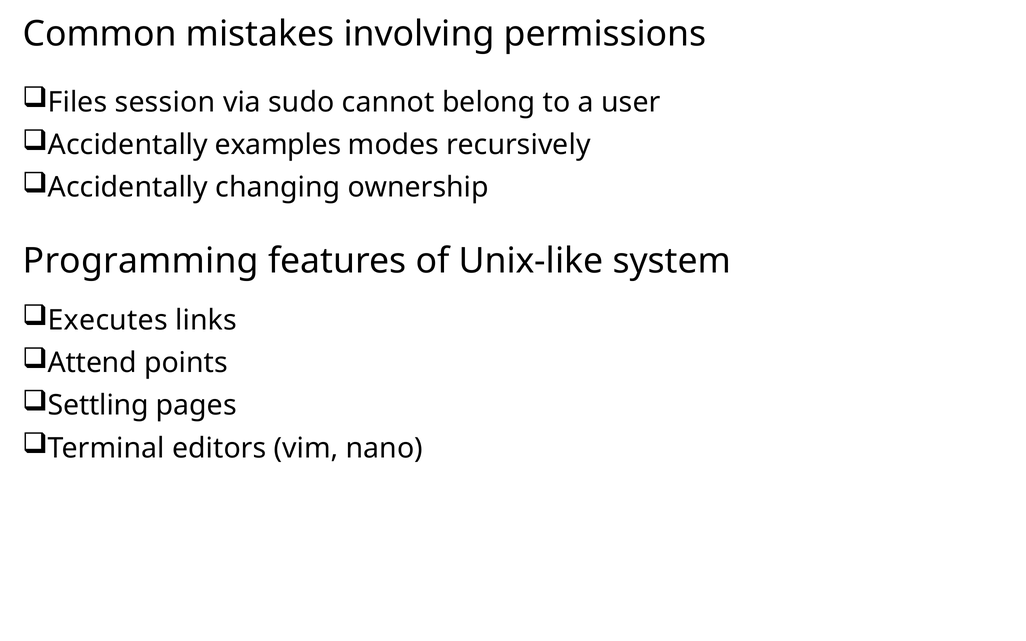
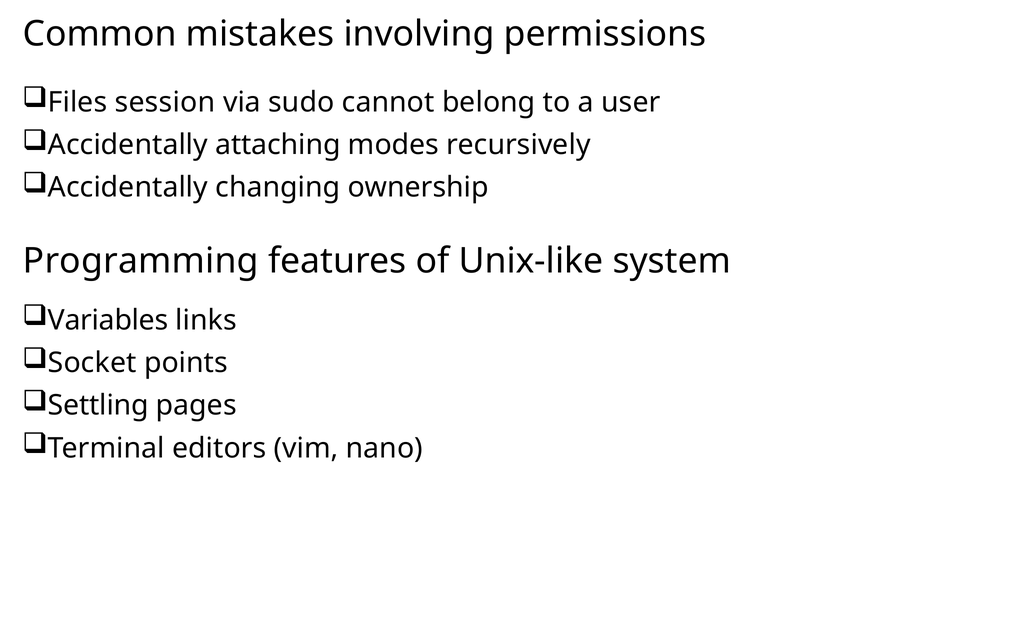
examples: examples -> attaching (278, 145)
Executes: Executes -> Variables (108, 320)
Attend: Attend -> Socket (92, 363)
